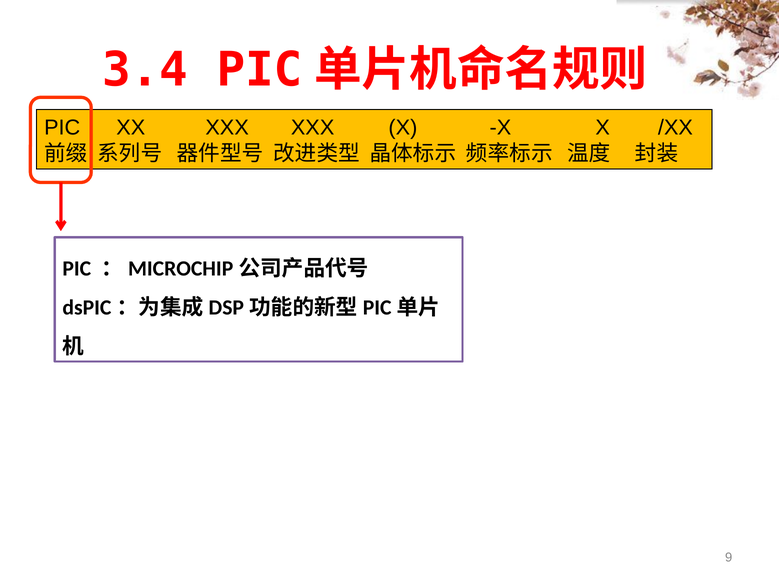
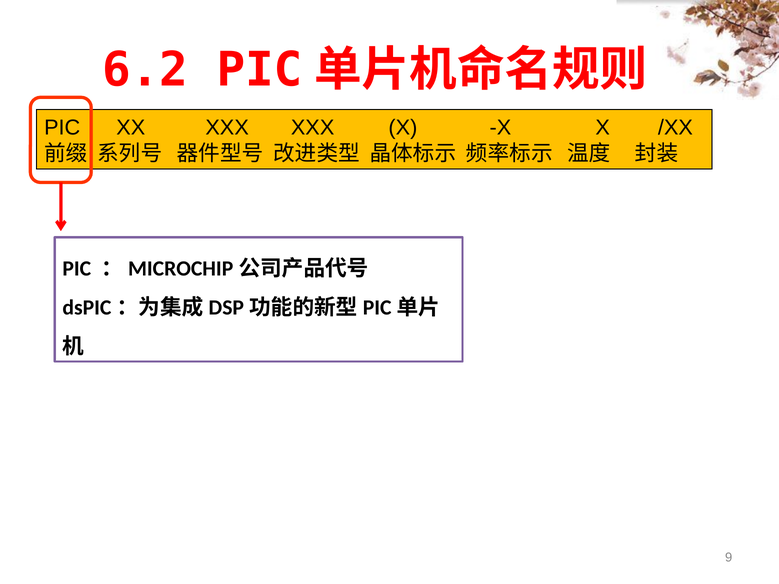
3.4: 3.4 -> 6.2 (145, 70)
